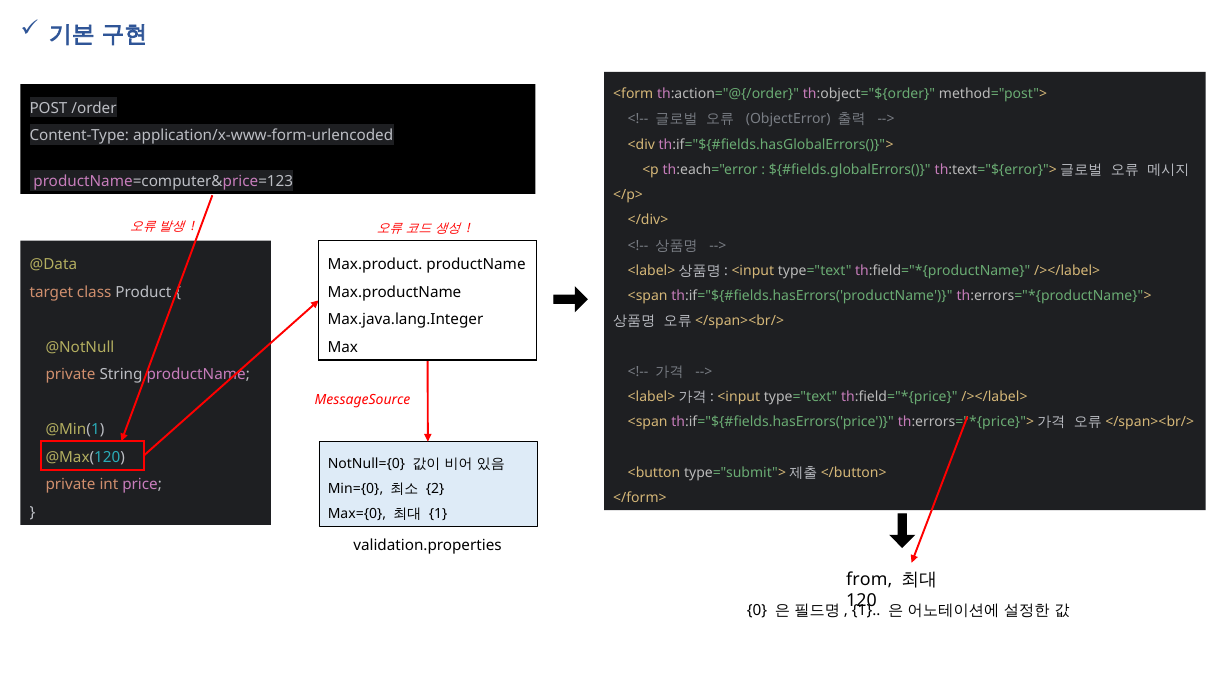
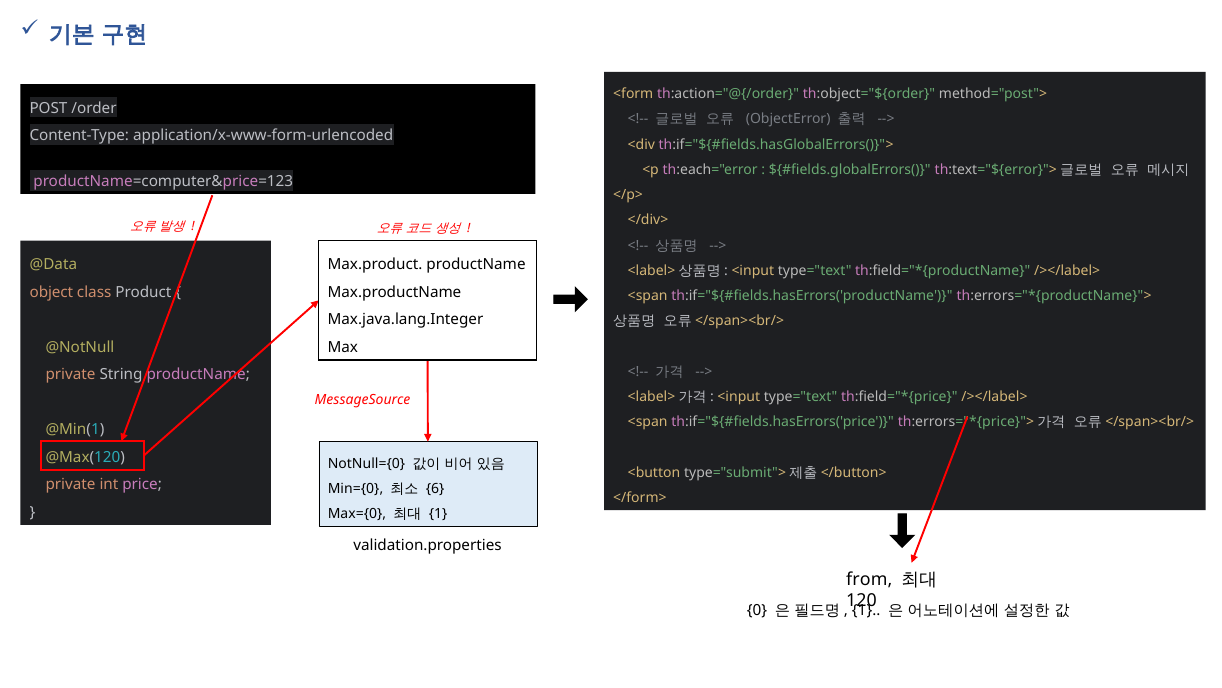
target: target -> object (51, 292)
2: 2 -> 6 (435, 489)
